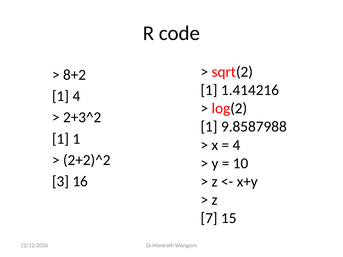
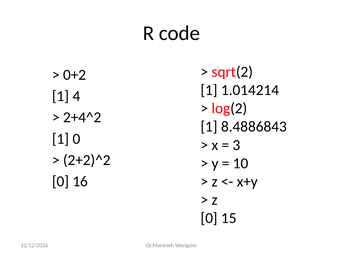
8+2: 8+2 -> 0+2 (75, 75)
1.414216: 1.414216 -> 1.014214 (250, 90)
2+3^2: 2+3^2 -> 2+4^2 (82, 118)
9.8587988: 9.8587988 -> 8.4886843 (254, 127)
1 1: 1 -> 0 (76, 139)
4: 4 -> 3 (237, 145)
3: 3 -> 0 (61, 182)
7: 7 -> 0 (209, 218)
